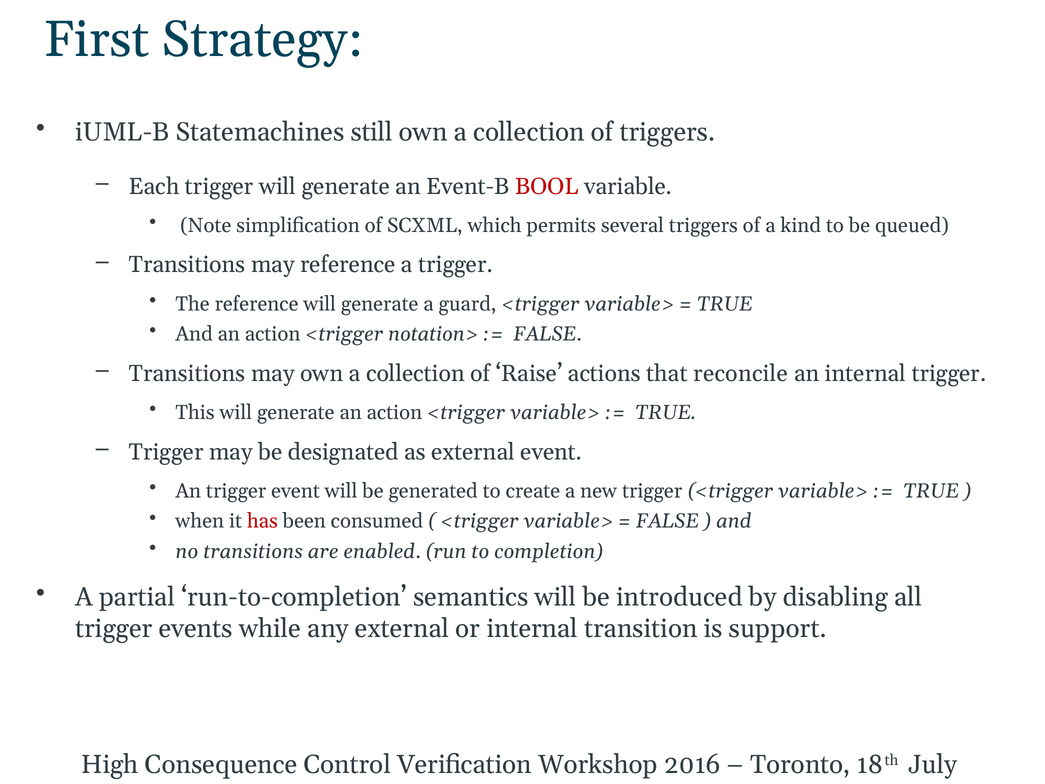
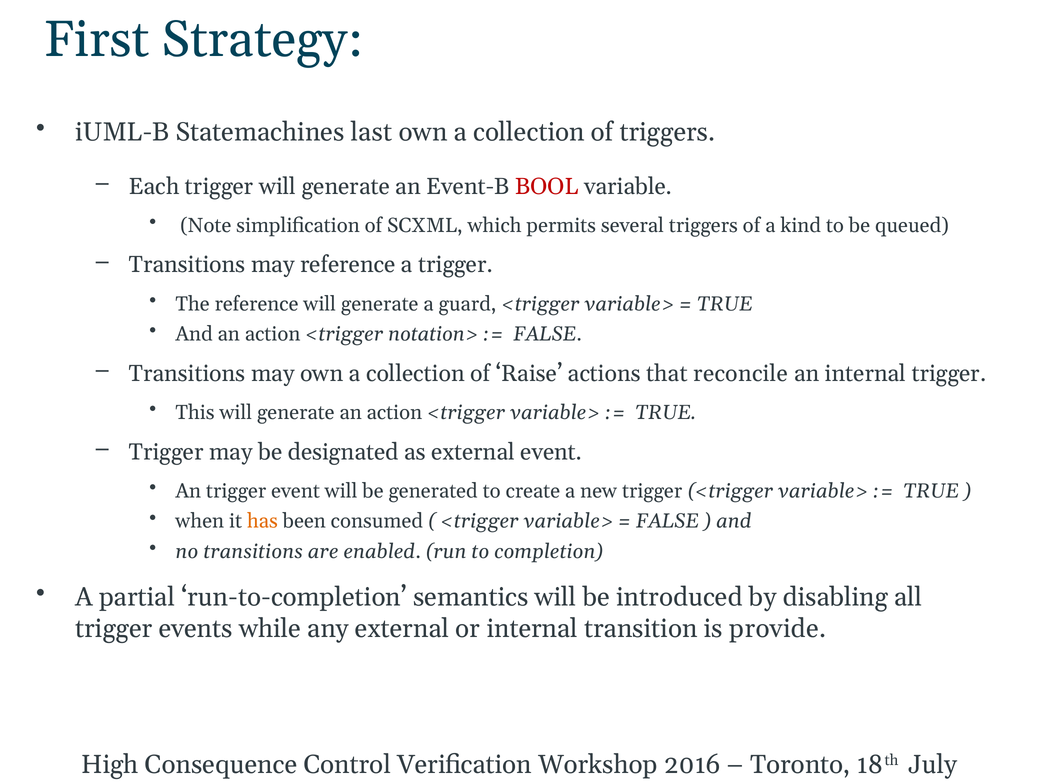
still: still -> last (371, 132)
has colour: red -> orange (262, 521)
support: support -> provide (778, 628)
